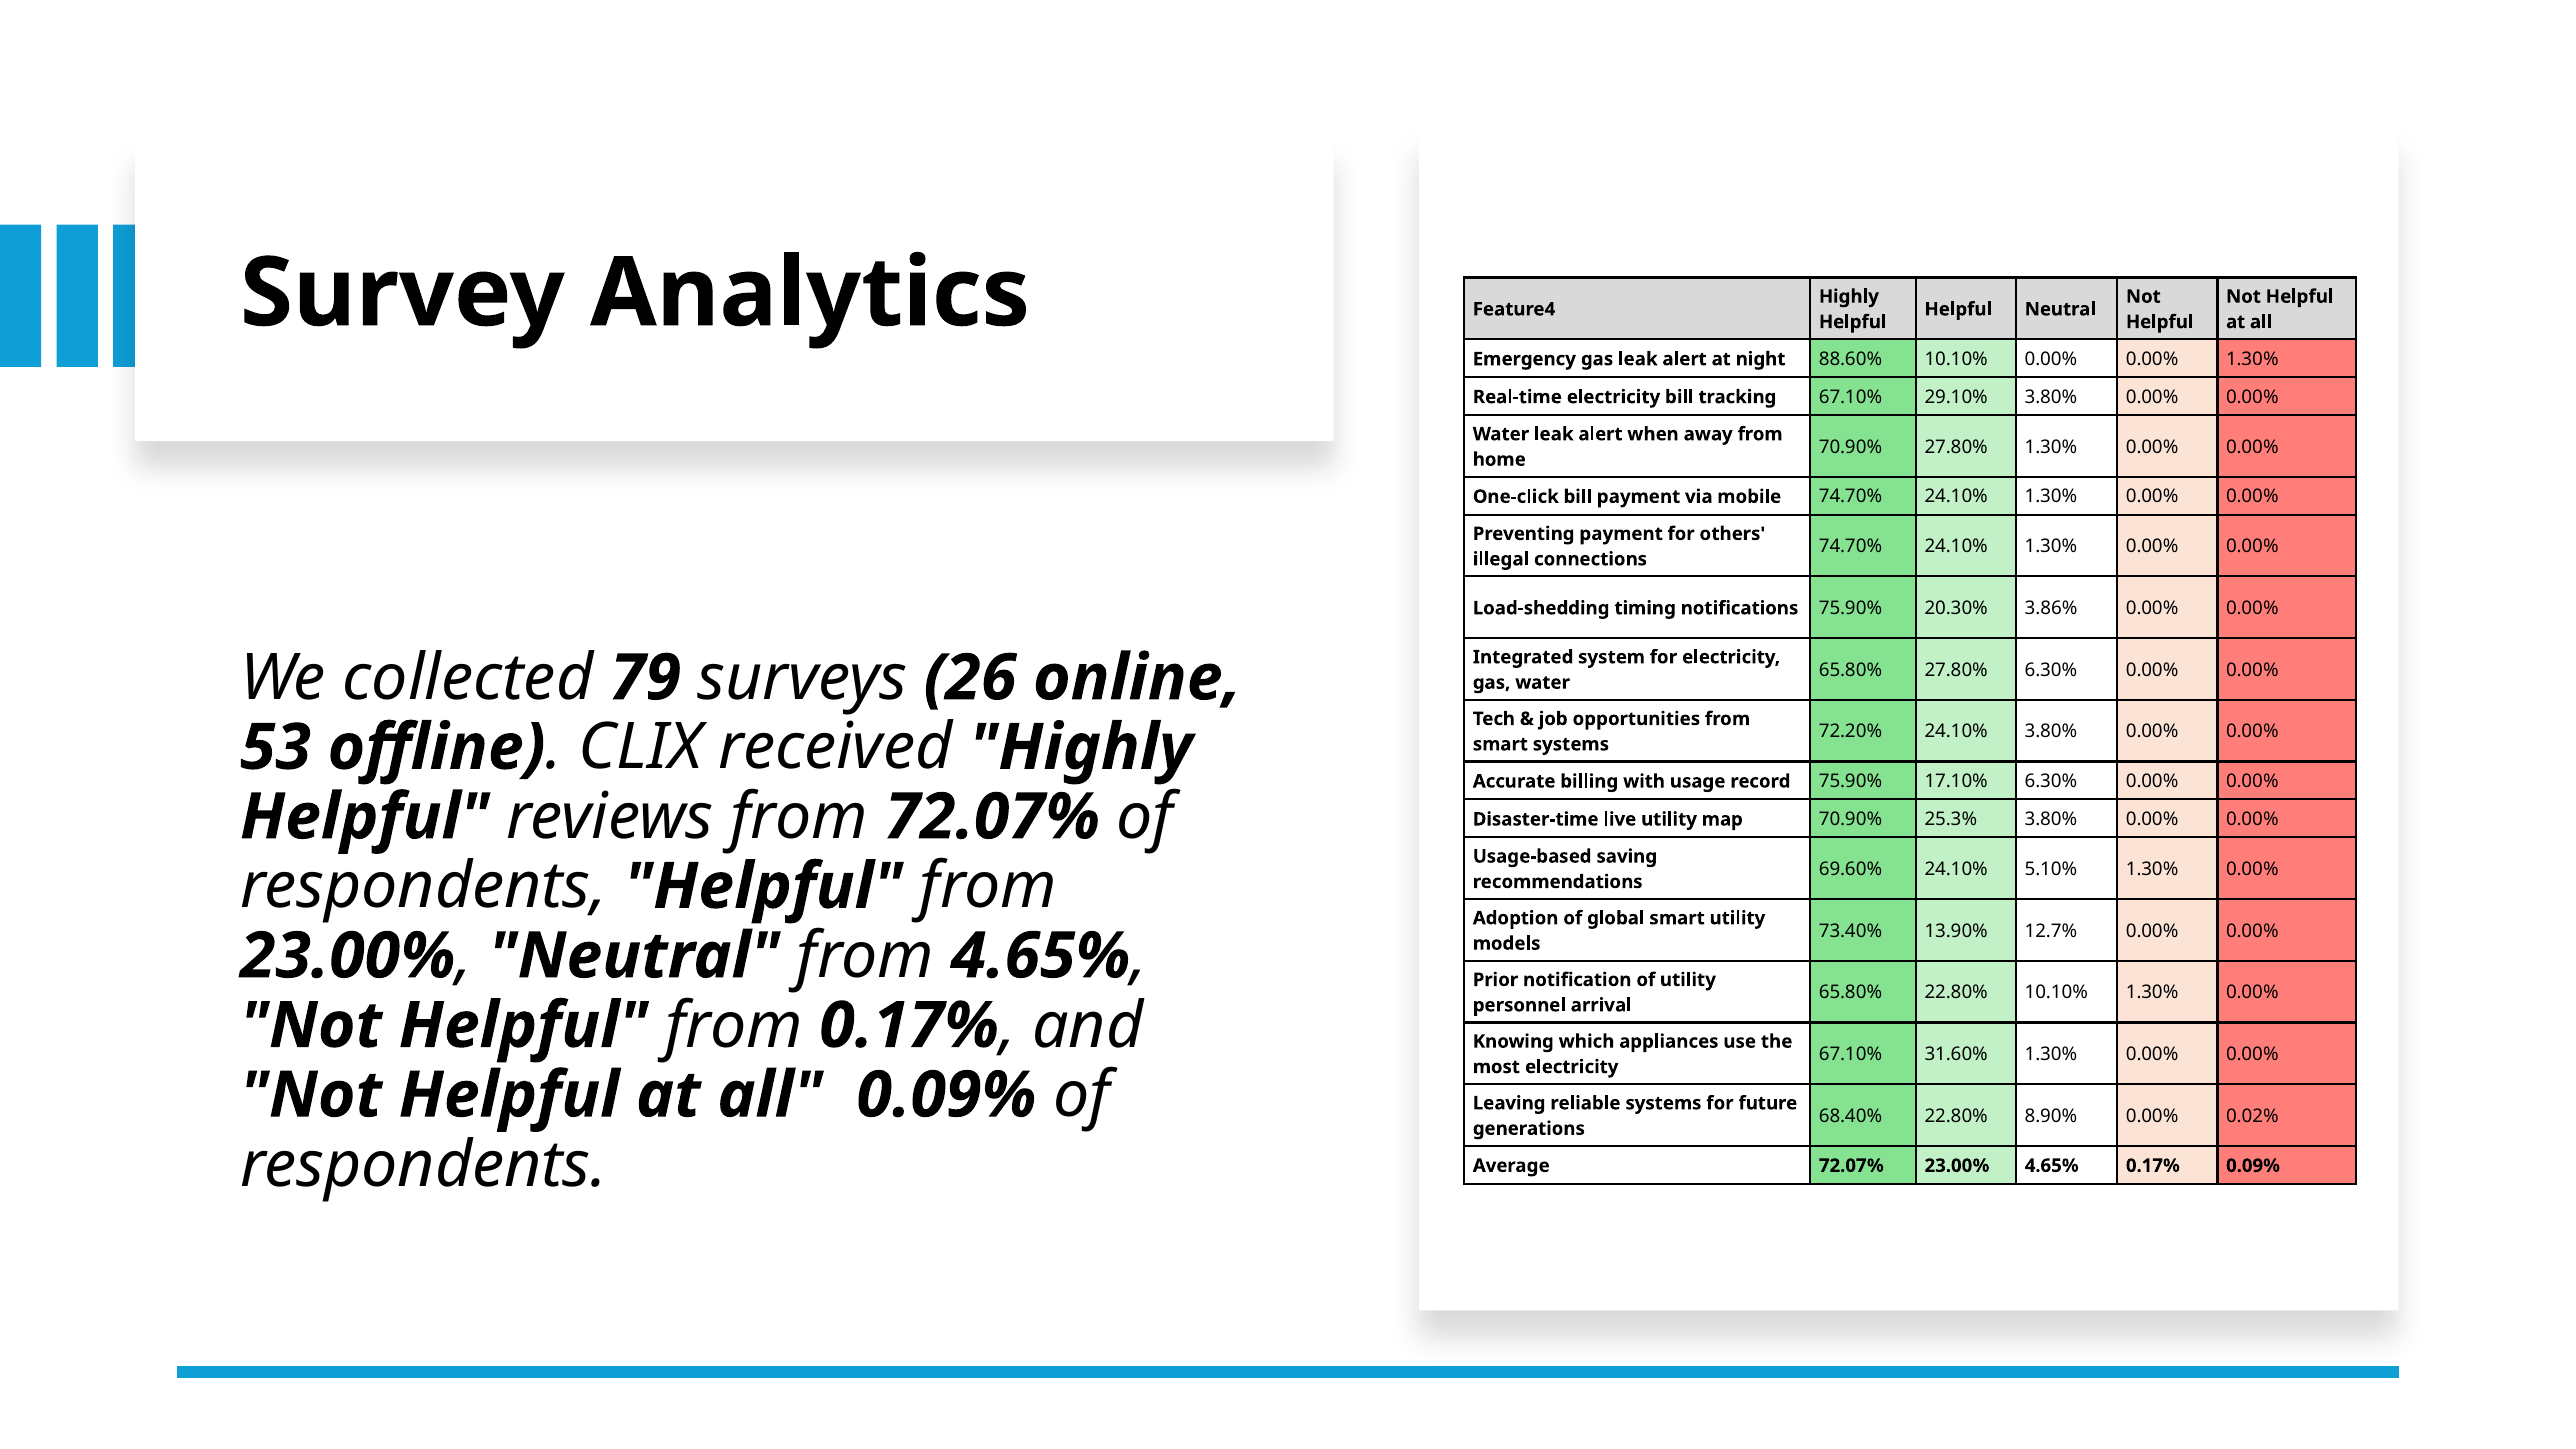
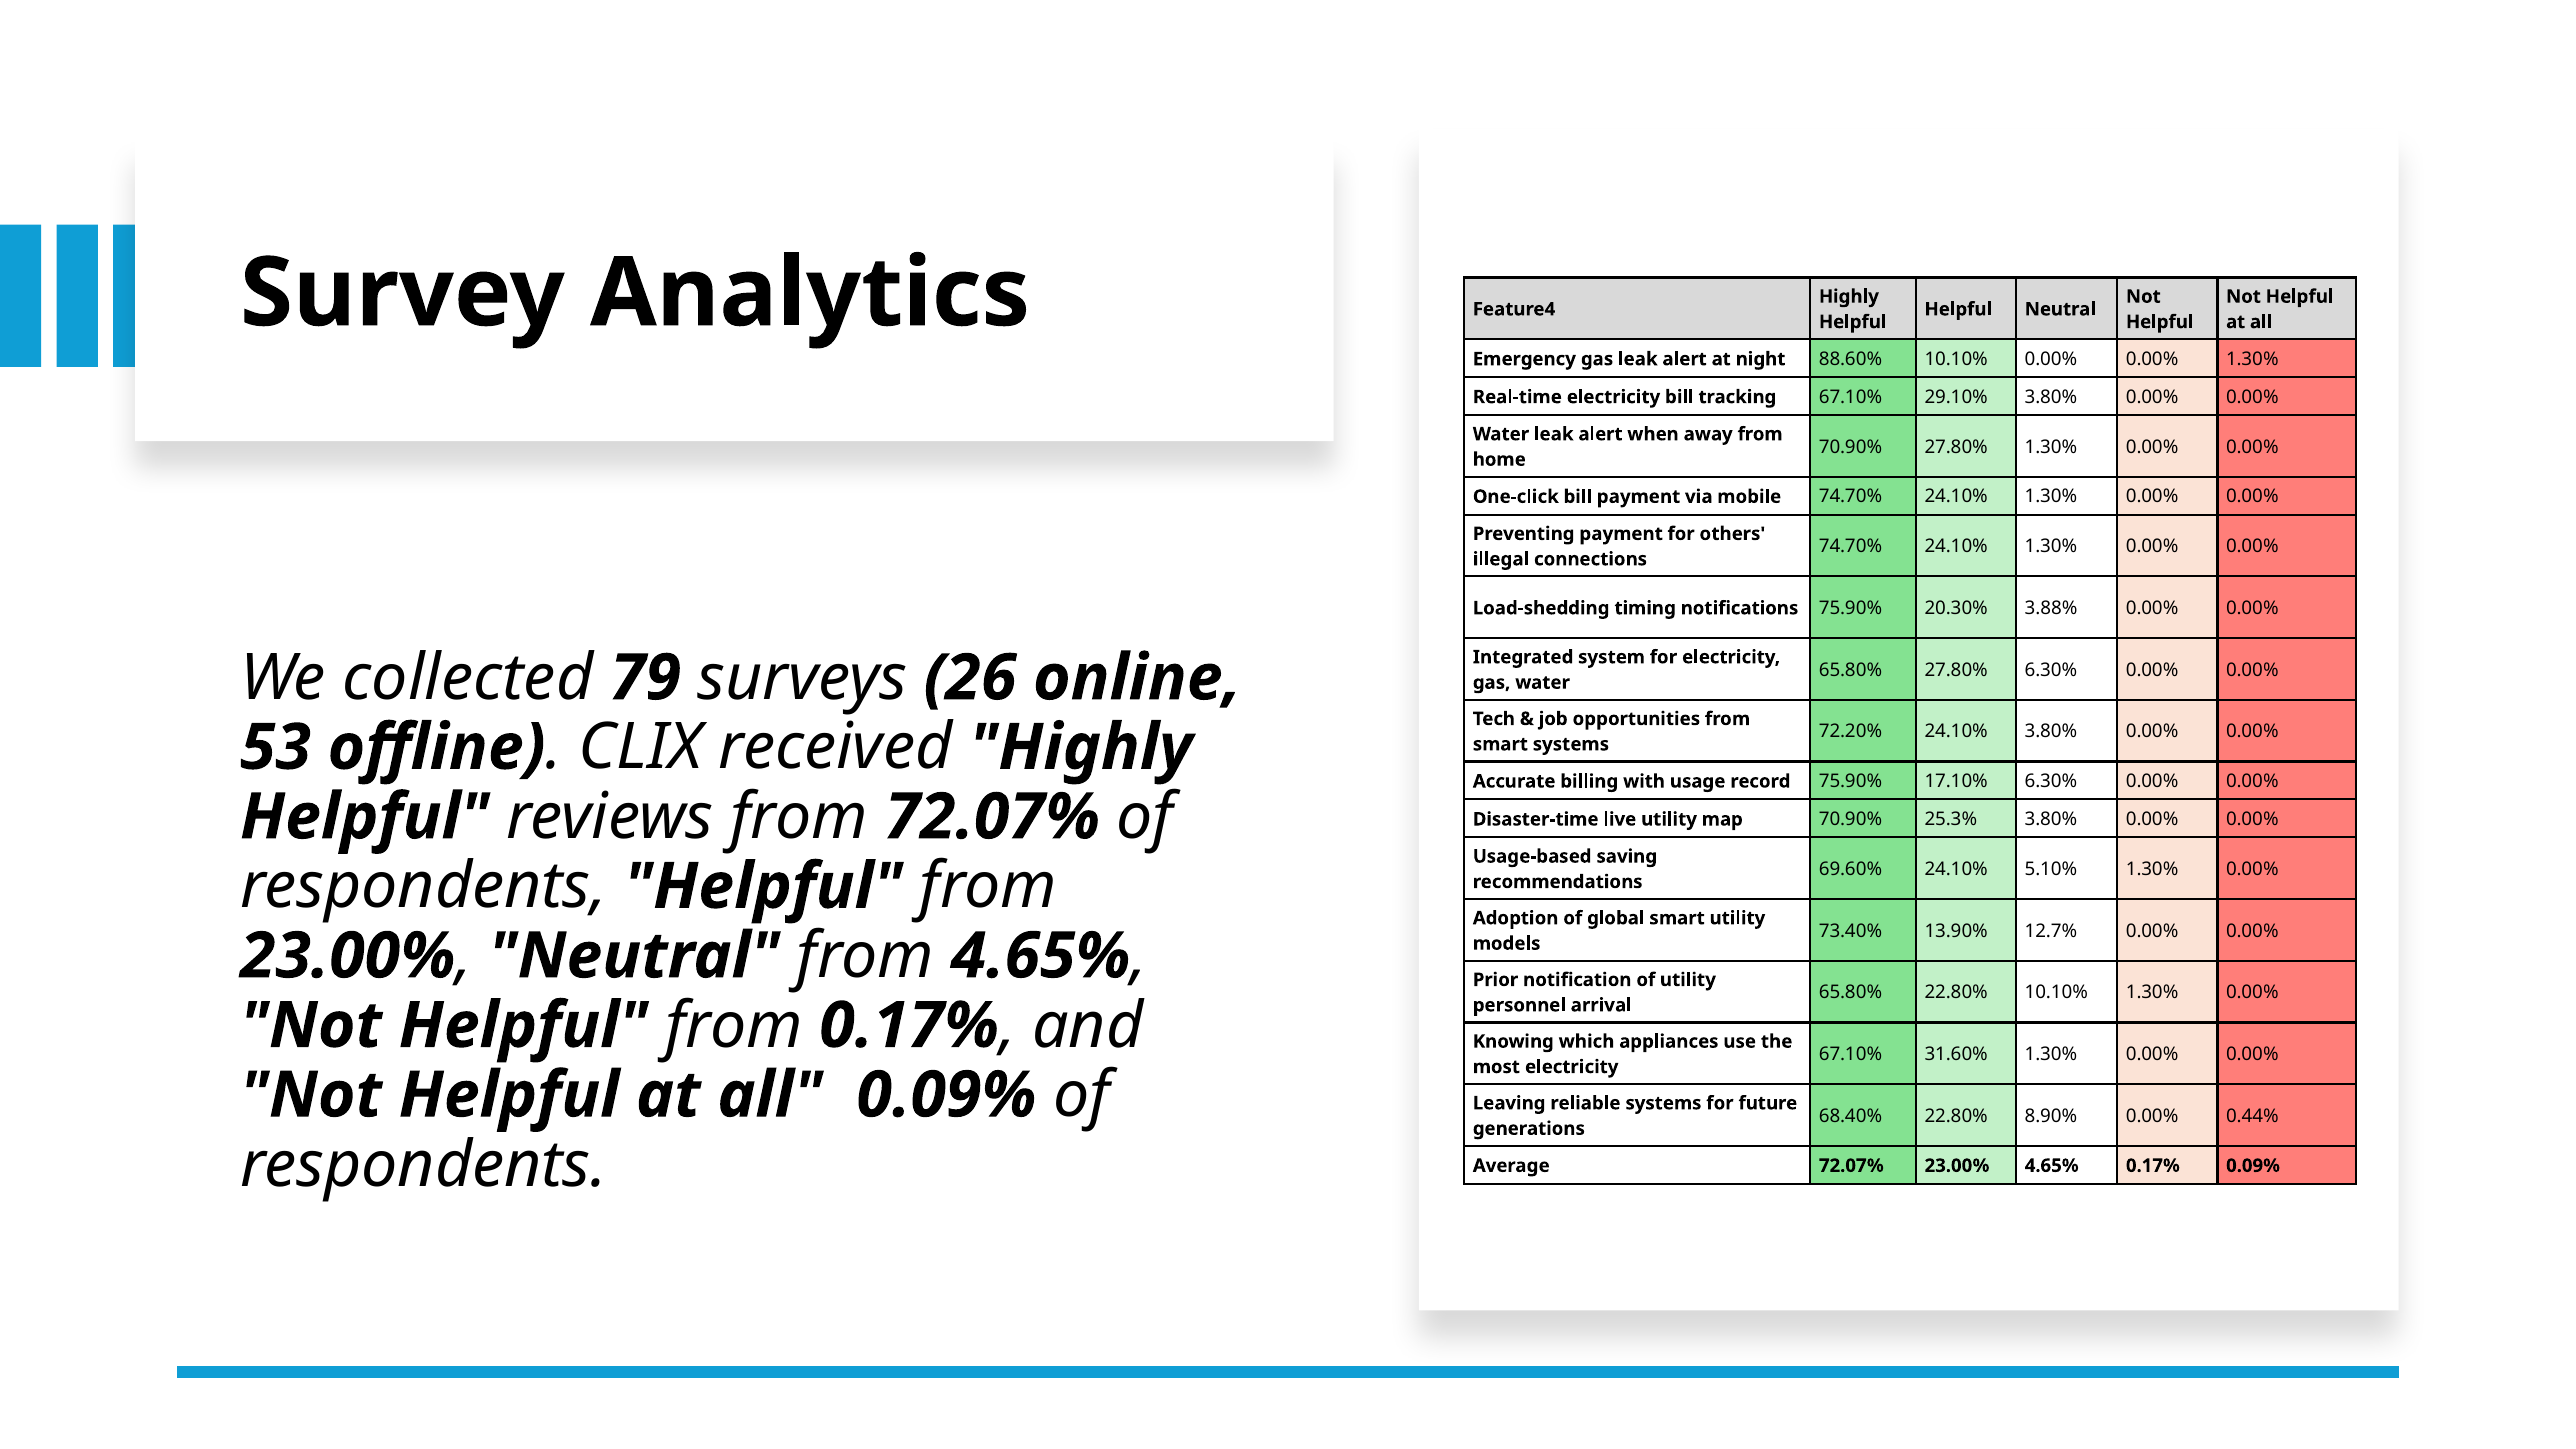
3.86%: 3.86% -> 3.88% (2051, 608)
0.02%: 0.02% -> 0.44% (2252, 1116)
